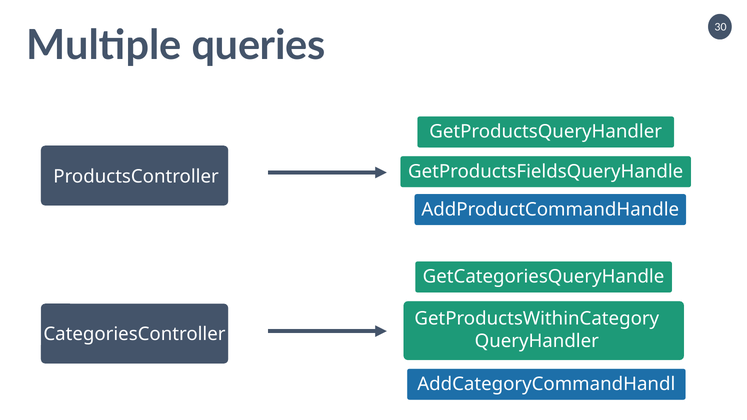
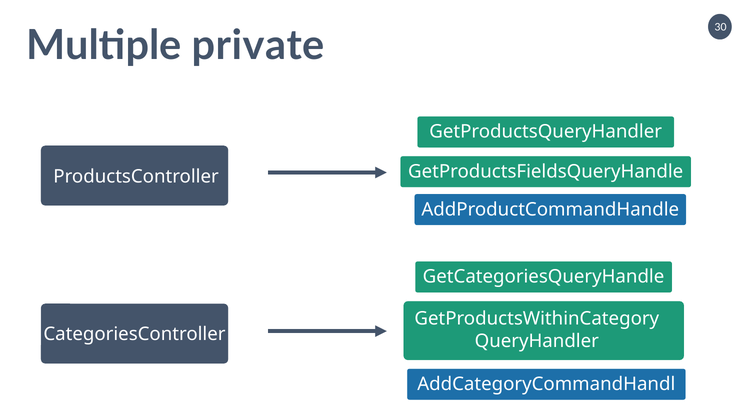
queries: queries -> private (258, 46)
